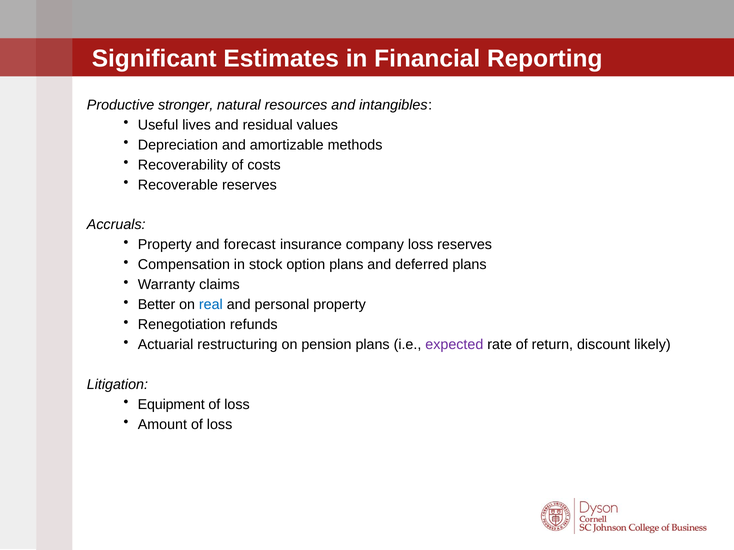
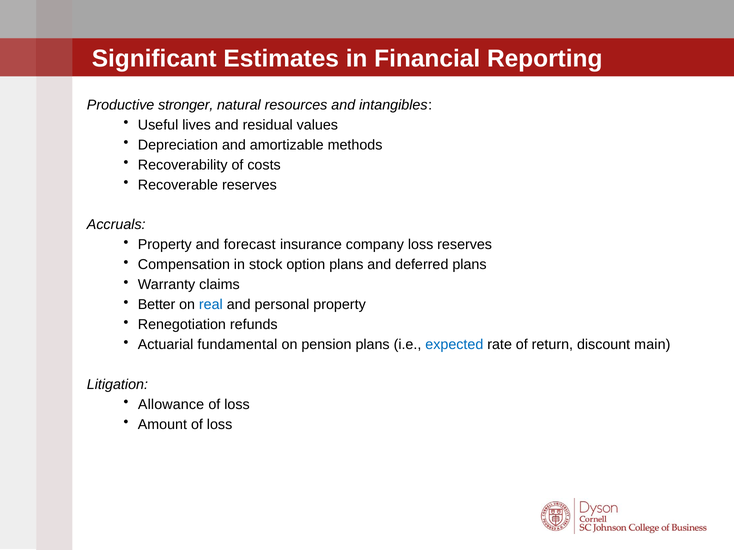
restructuring: restructuring -> fundamental (237, 345)
expected colour: purple -> blue (454, 345)
likely: likely -> main (652, 345)
Equipment: Equipment -> Allowance (171, 405)
